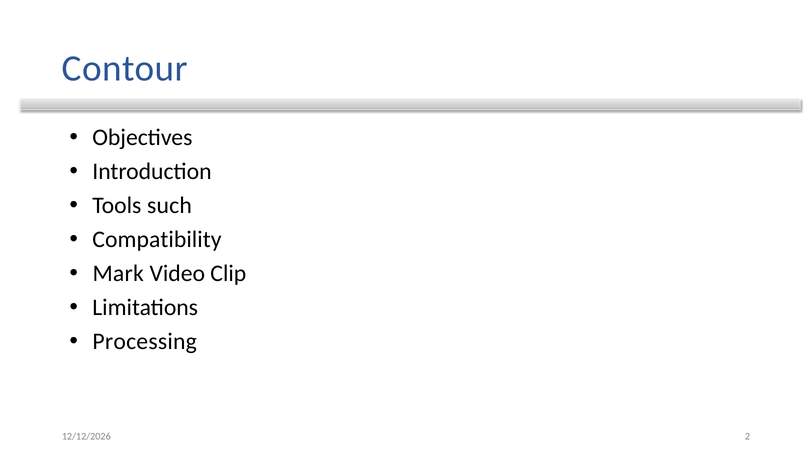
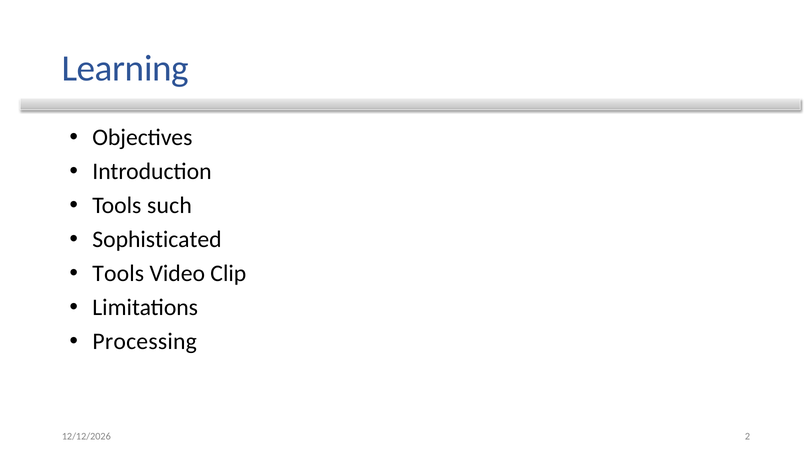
Contour: Contour -> Learning (125, 68)
Compatibility: Compatibility -> Sophisticated (157, 239)
Mark: Mark -> Tools (118, 273)
